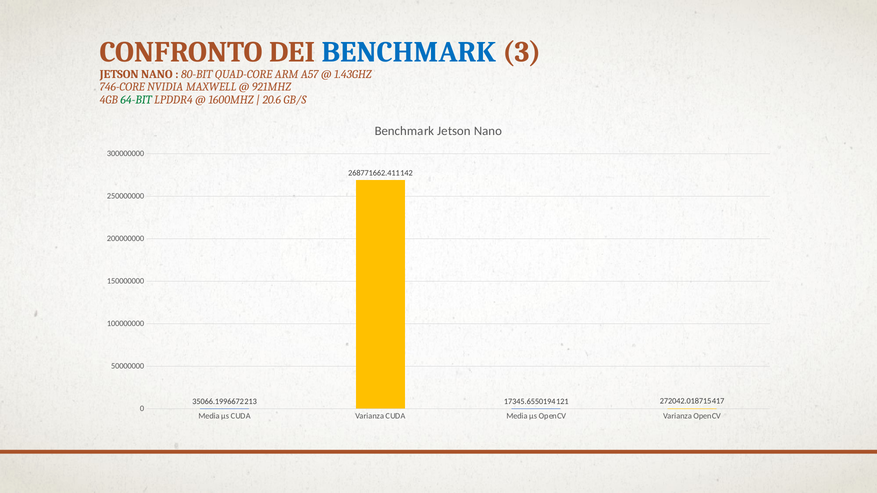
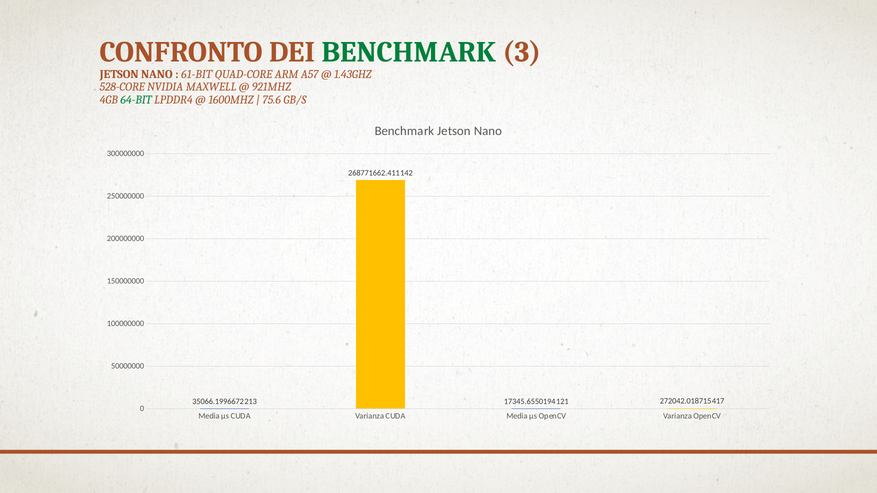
BENCHMARK colour: blue -> green (409, 52)
80-BIT: 80-BIT -> 61-BIT (197, 74)
746-CORE: 746-CORE -> 528-CORE (122, 87)
20.6: 20.6 -> 75.6 (272, 100)
